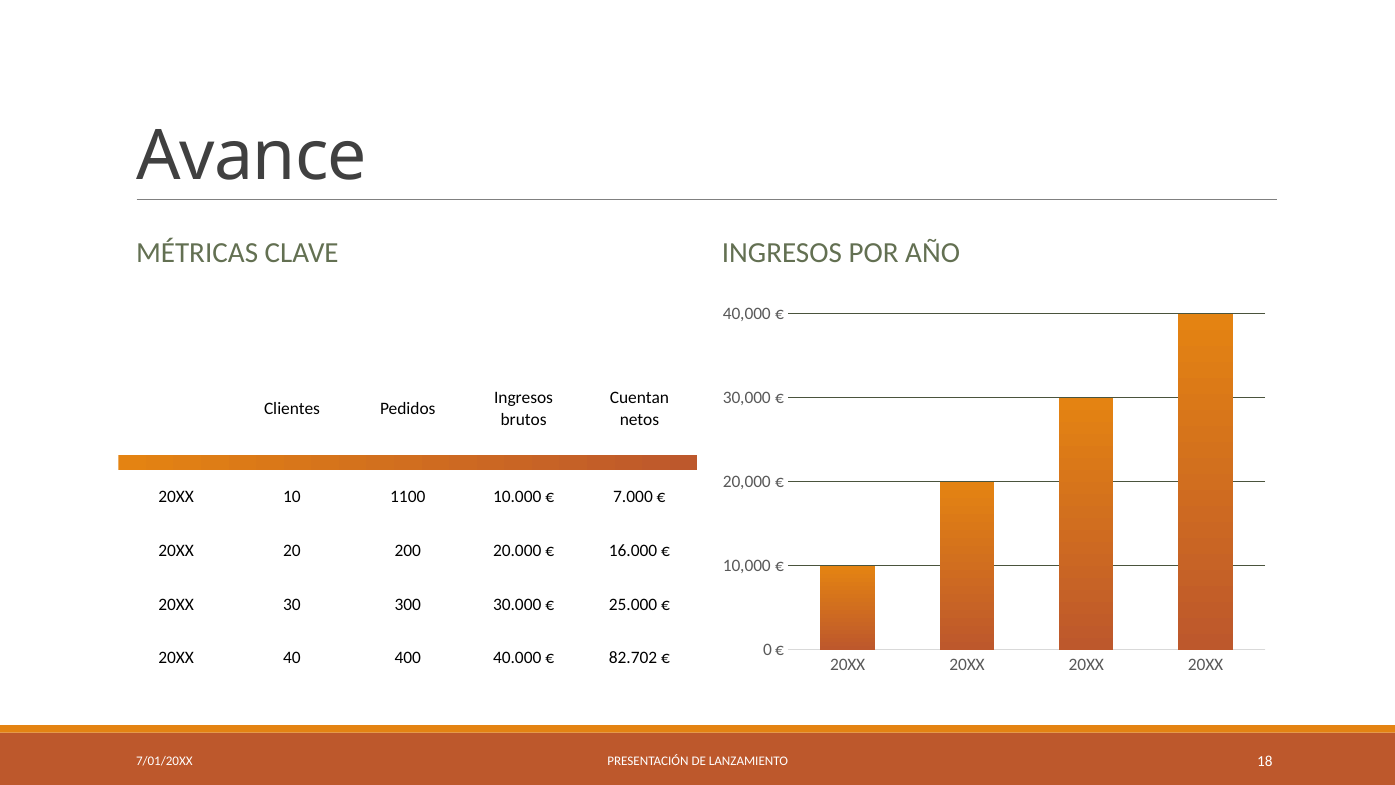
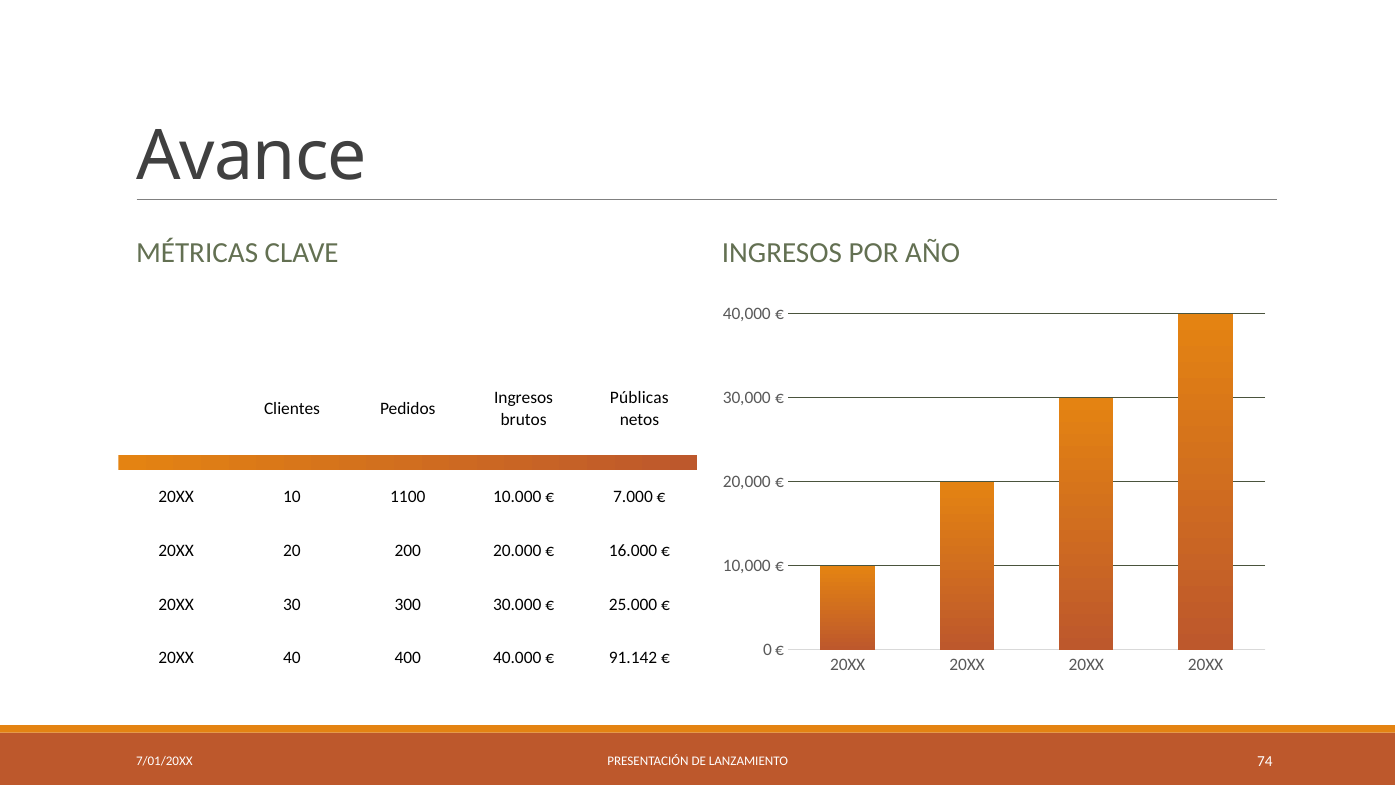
Cuentan: Cuentan -> Públicas (639, 398)
82.702: 82.702 -> 91.142 (633, 658)
18: 18 -> 74 (1265, 761)
